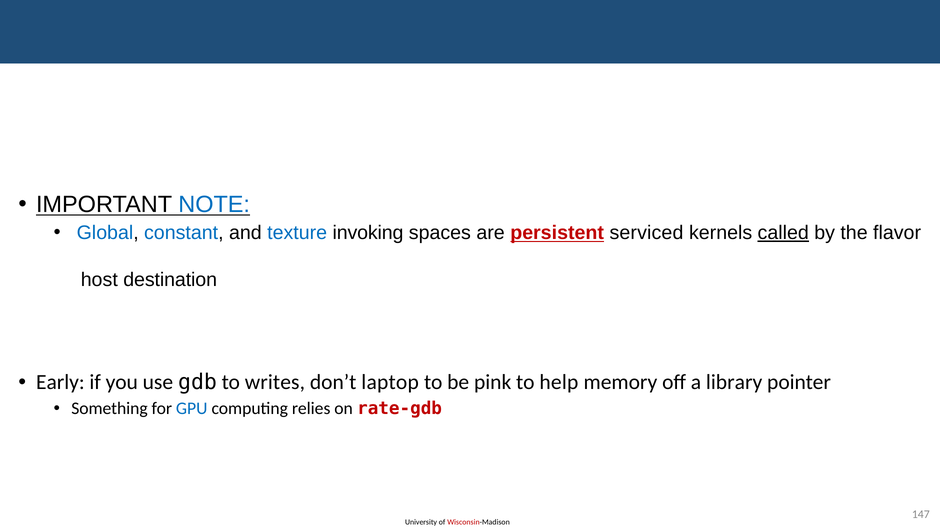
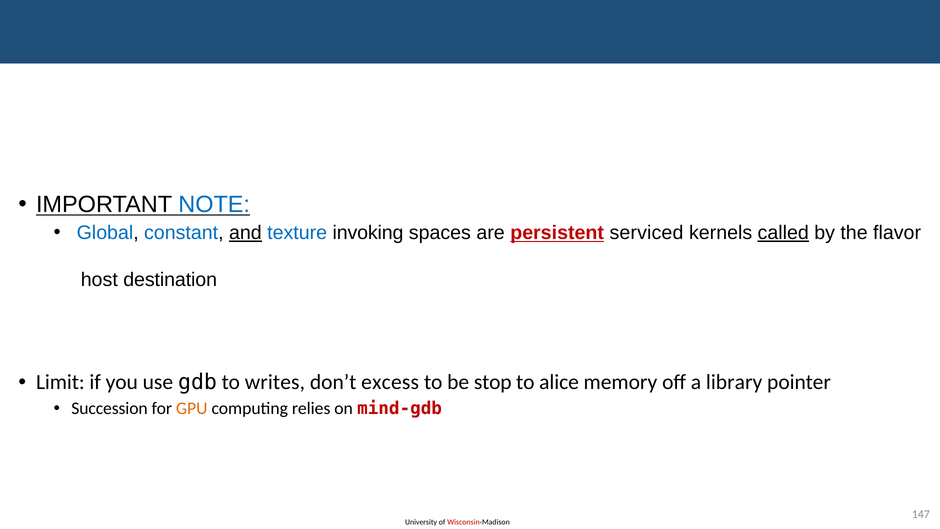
and underline: none -> present (245, 233)
Early: Early -> Limit (60, 382)
laptop: laptop -> excess (390, 382)
pink: pink -> stop (493, 382)
help: help -> alice (559, 382)
Something: Something -> Succession (110, 408)
GPU colour: blue -> orange (192, 408)
rate-gdb: rate-gdb -> mind-gdb (400, 408)
